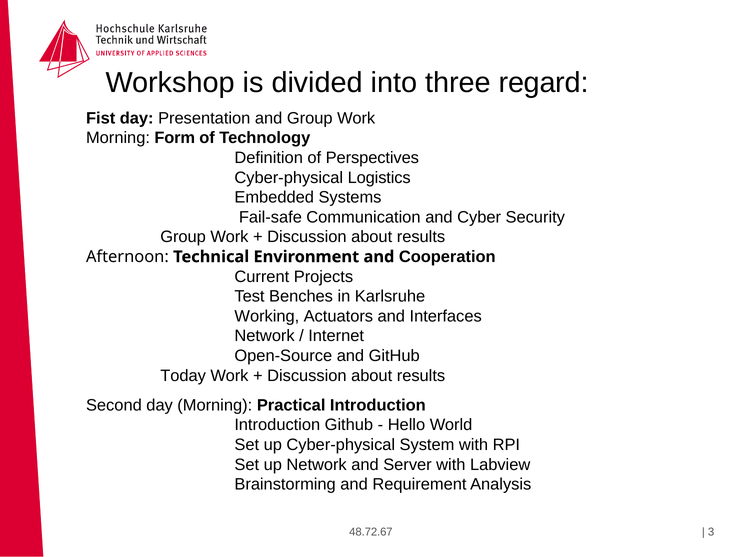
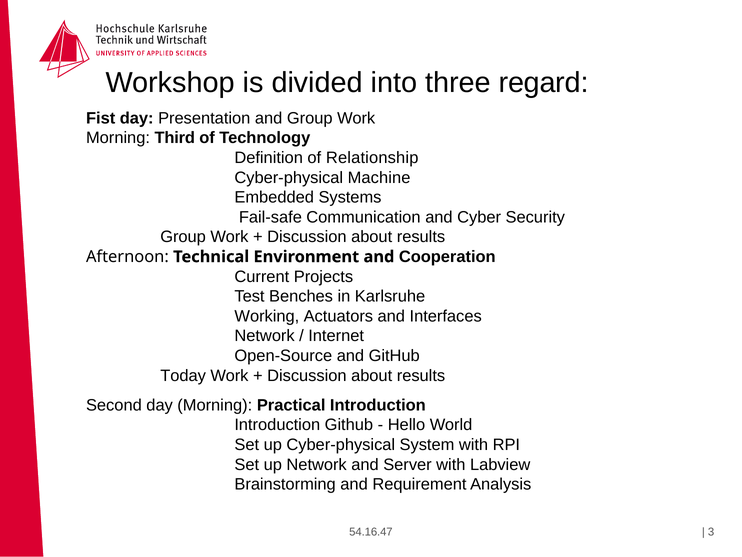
Form: Form -> Third (175, 138)
Perspectives: Perspectives -> Relationship (372, 158)
Logistics: Logistics -> Machine (379, 177)
48.72.67: 48.72.67 -> 54.16.47 (371, 531)
